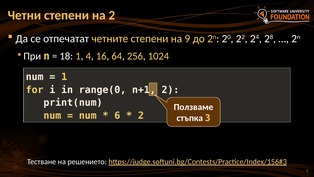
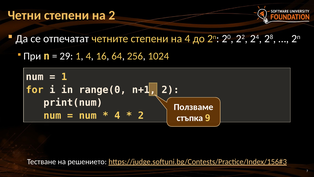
на 9: 9 -> 4 (187, 39)
18: 18 -> 29 (66, 56)
6: 6 -> 4 (117, 116)
3: 3 -> 9 (208, 118)
